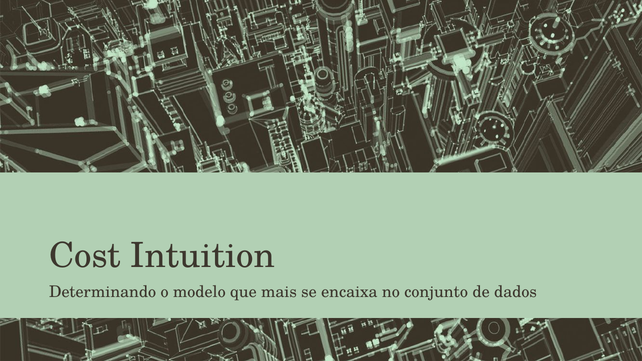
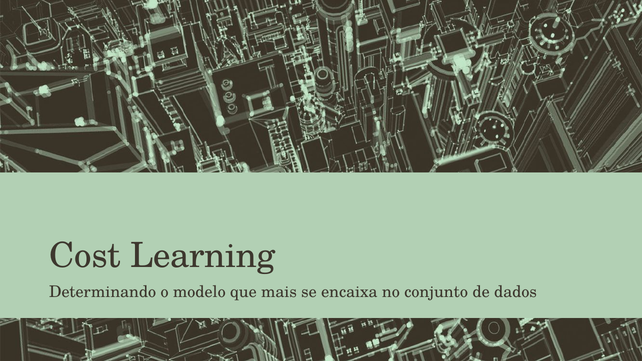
Intuition: Intuition -> Learning (203, 256)
